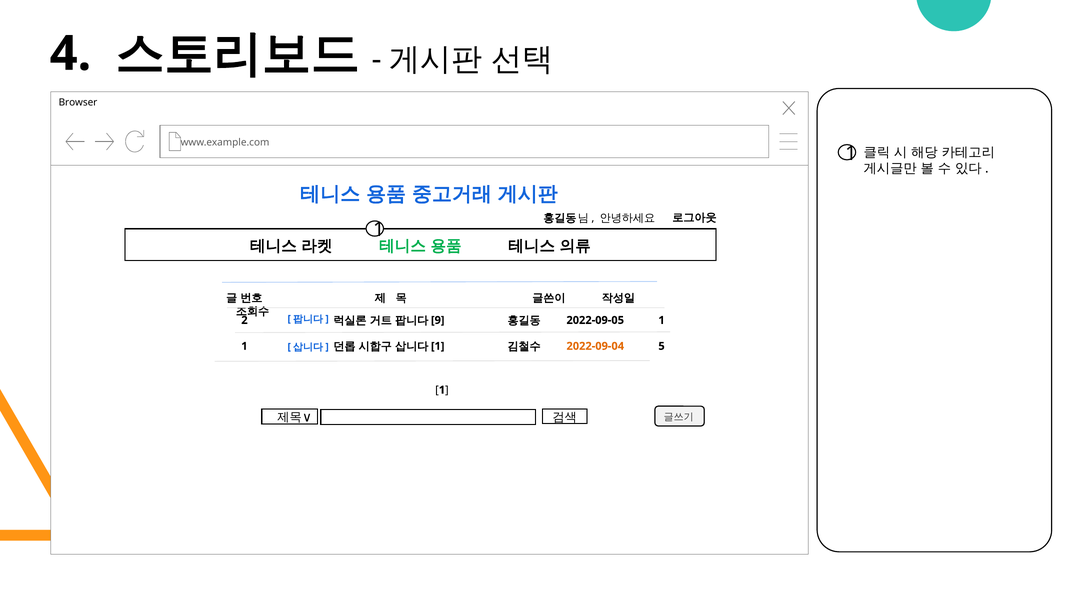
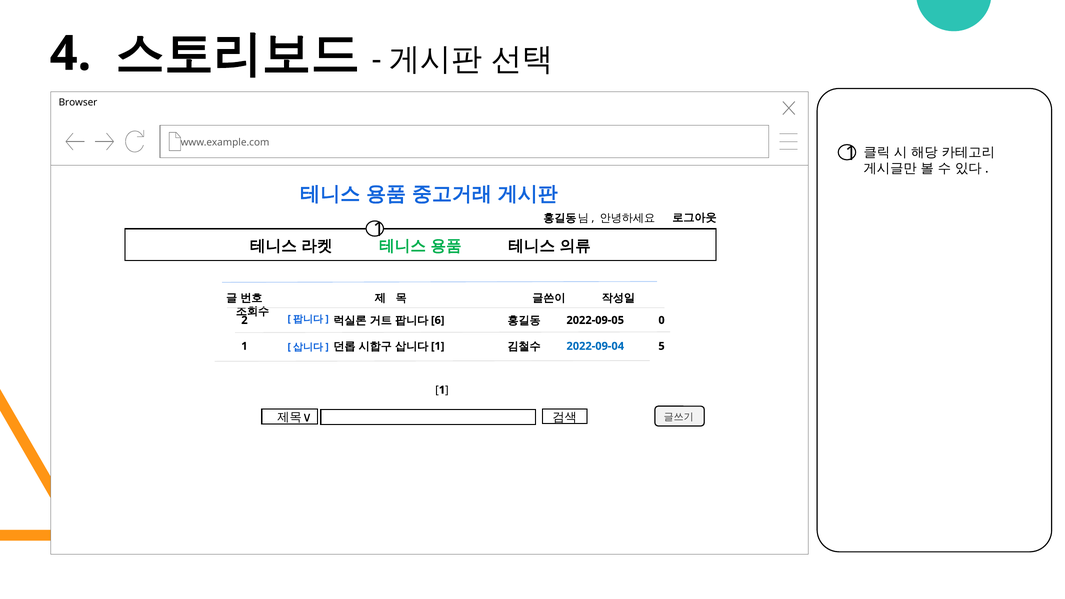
9: 9 -> 6 (438, 320)
2022-09-05 1: 1 -> 0 (662, 320)
2022-09-04 colour: orange -> blue (595, 346)
